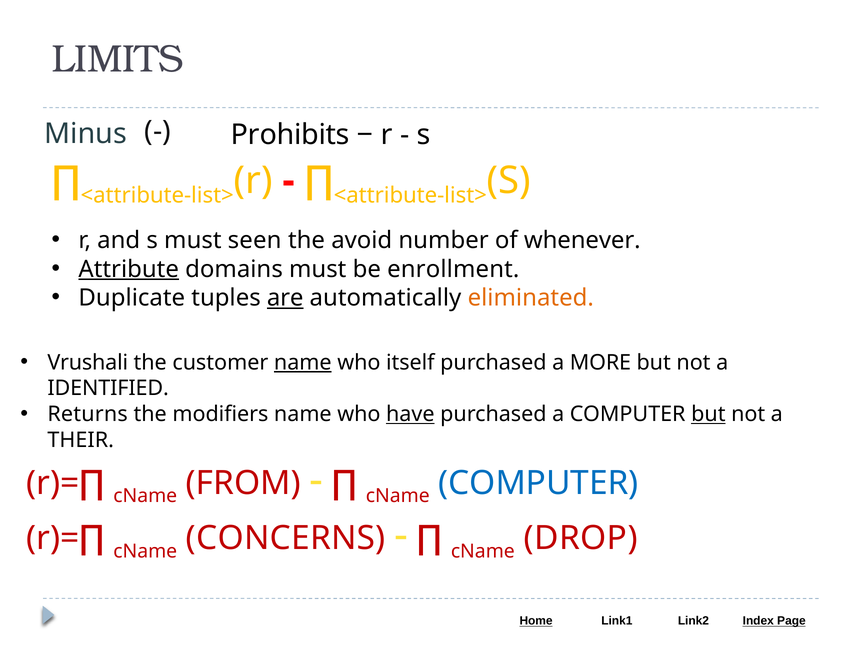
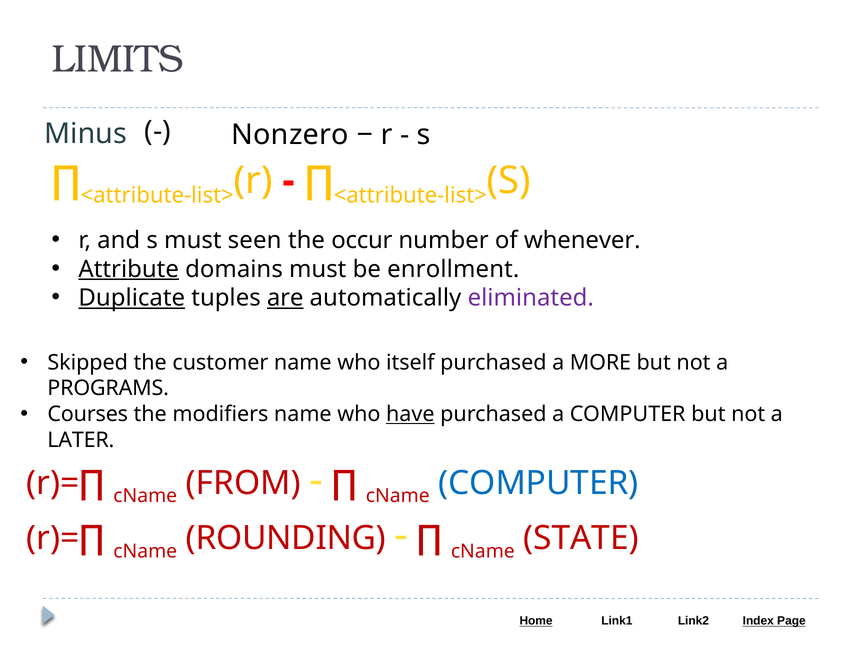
Prohibits: Prohibits -> Nonzero (290, 135)
avoid: avoid -> occur (362, 241)
Duplicate underline: none -> present (132, 298)
eliminated colour: orange -> purple (531, 298)
Vrushali: Vrushali -> Skipped (88, 363)
name underline: present -> none (303, 363)
IDENTIFIED: IDENTIFIED -> PROGRAMS (108, 389)
Returns: Returns -> Courses (88, 415)
but underline: present -> none (708, 415)
THEIR: THEIR -> LATER (81, 440)
CONCERNS: CONCERNS -> ROUNDING (286, 539)
DROP: DROP -> STATE (581, 539)
